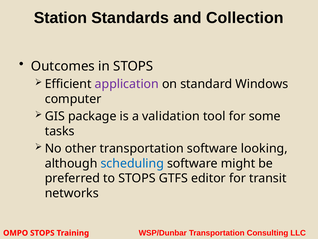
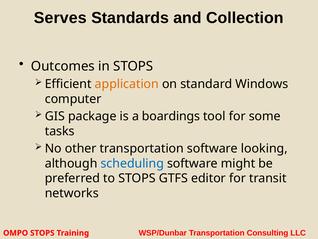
Station: Station -> Serves (60, 18)
application colour: purple -> orange (127, 84)
validation: validation -> boardings (171, 116)
